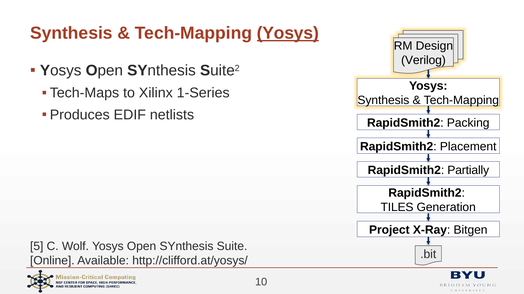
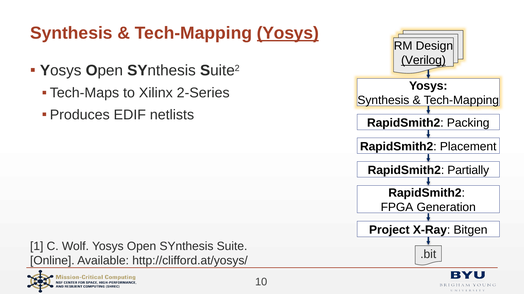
Verilog underline: none -> present (423, 60)
1-Series: 1-Series -> 2-Series (203, 93)
TILES: TILES -> FPGA (397, 208)
5: 5 -> 1 (37, 247)
